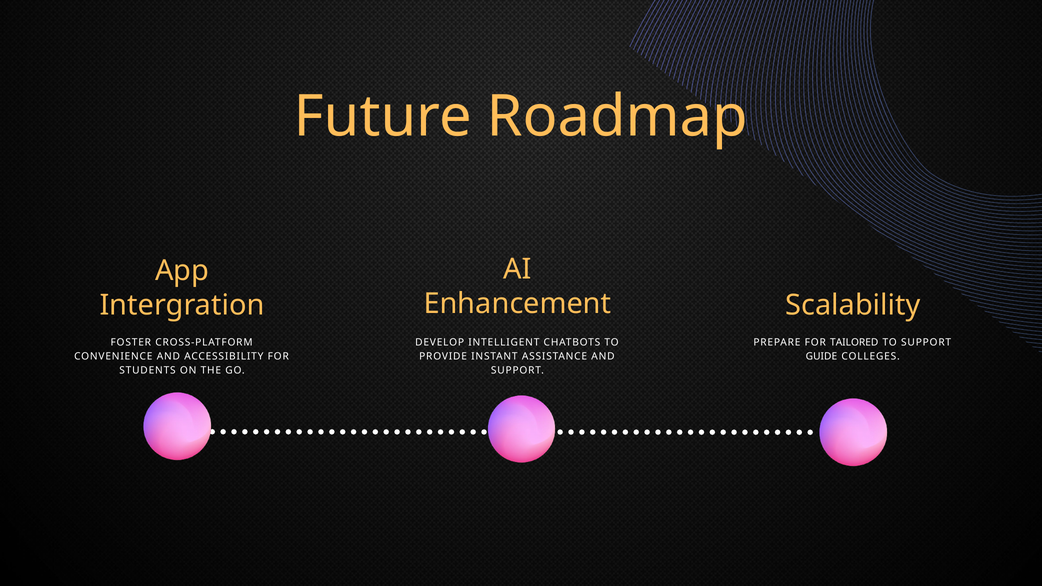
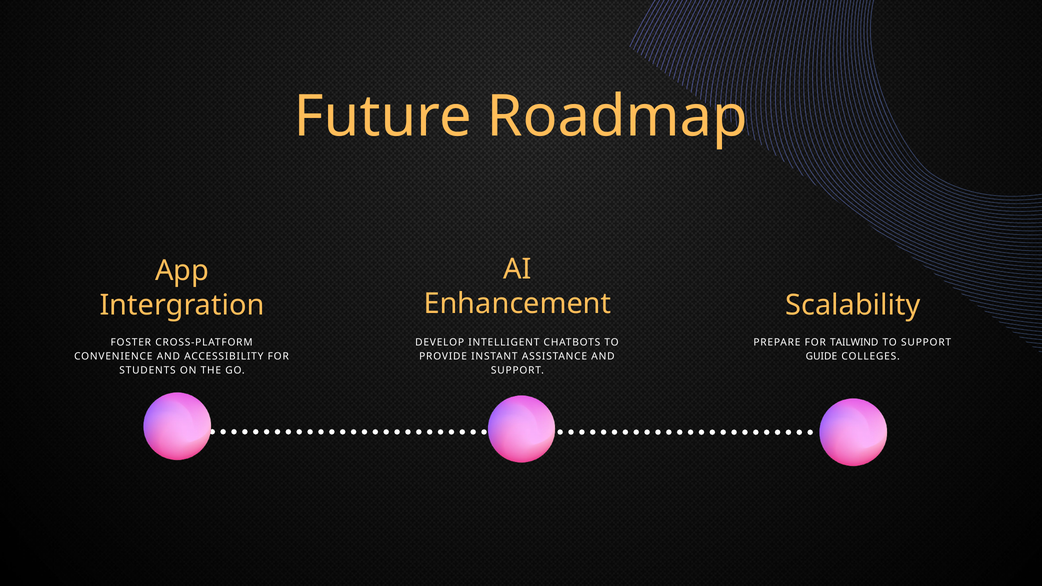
TAILORED: TAILORED -> TAILWIND (854, 343)
